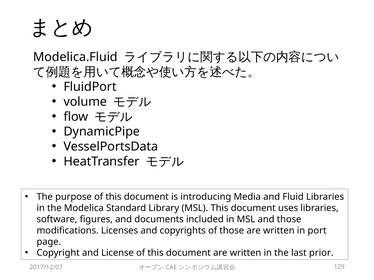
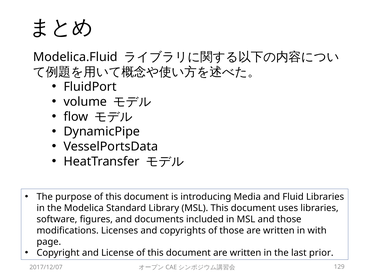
port: port -> with (317, 231)
